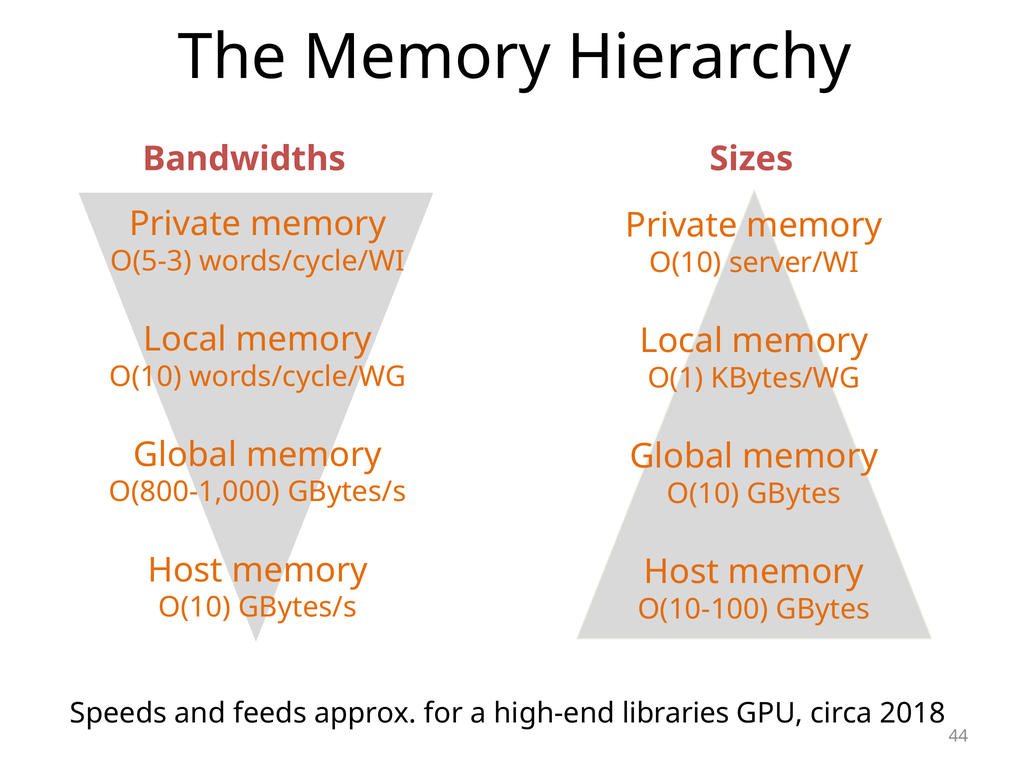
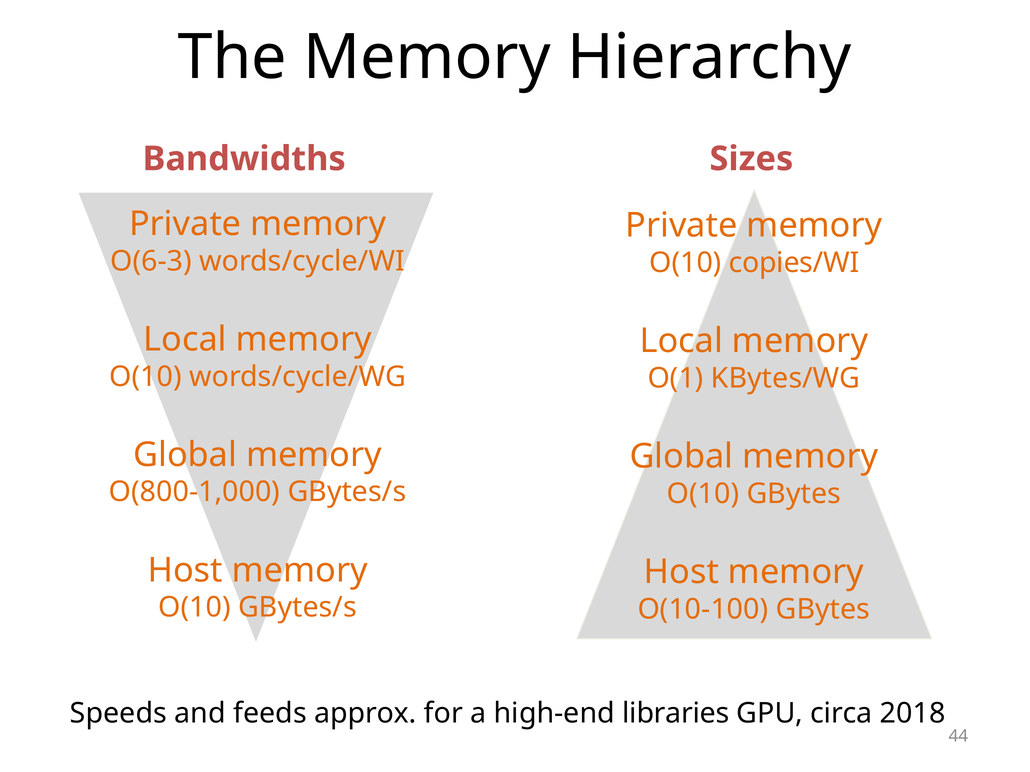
O(5-3: O(5-3 -> O(6-3 (151, 261)
server/WI: server/WI -> copies/WI (794, 263)
